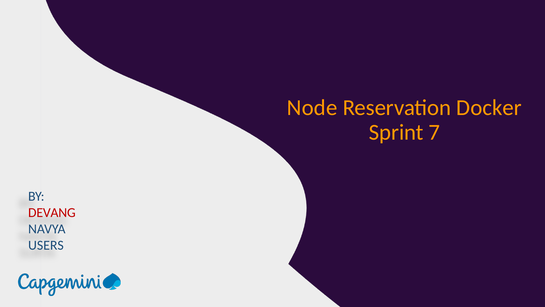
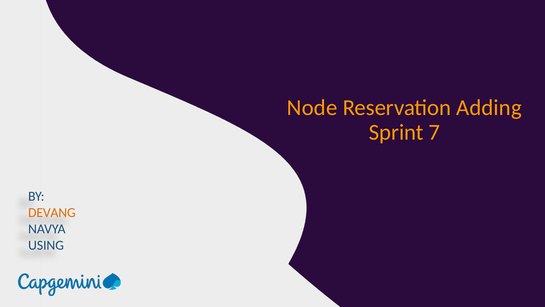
Docker: Docker -> Adding (489, 108)
DEVANG colour: red -> orange (52, 212)
USERS: USERS -> USING (46, 245)
